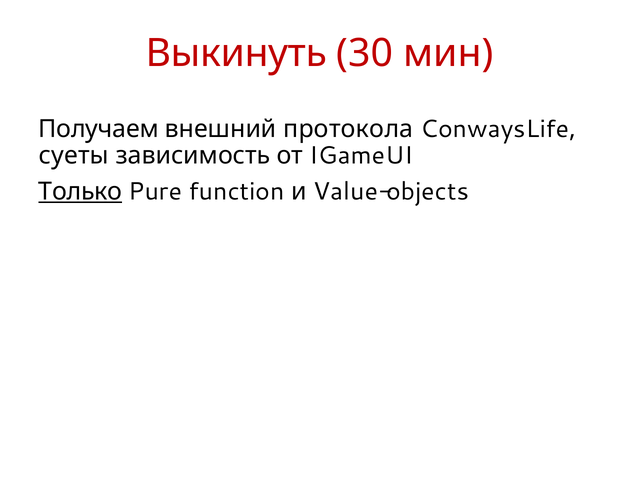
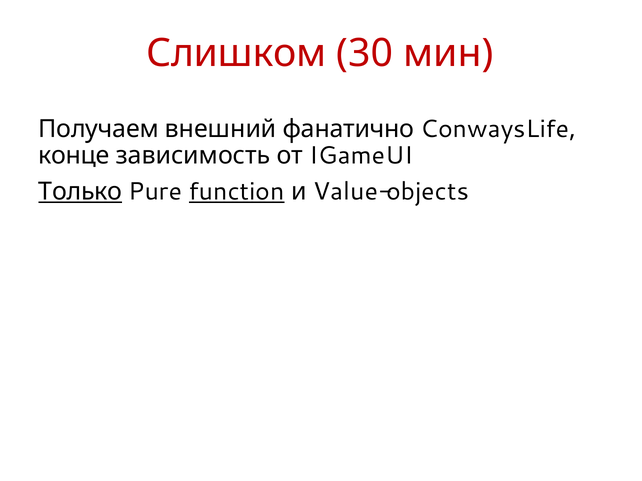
Выкинуть: Выкинуть -> Слишком (236, 54)
протокола: протокола -> фанатично (348, 129)
суеты: суеты -> конце (74, 156)
function underline: none -> present (237, 192)
